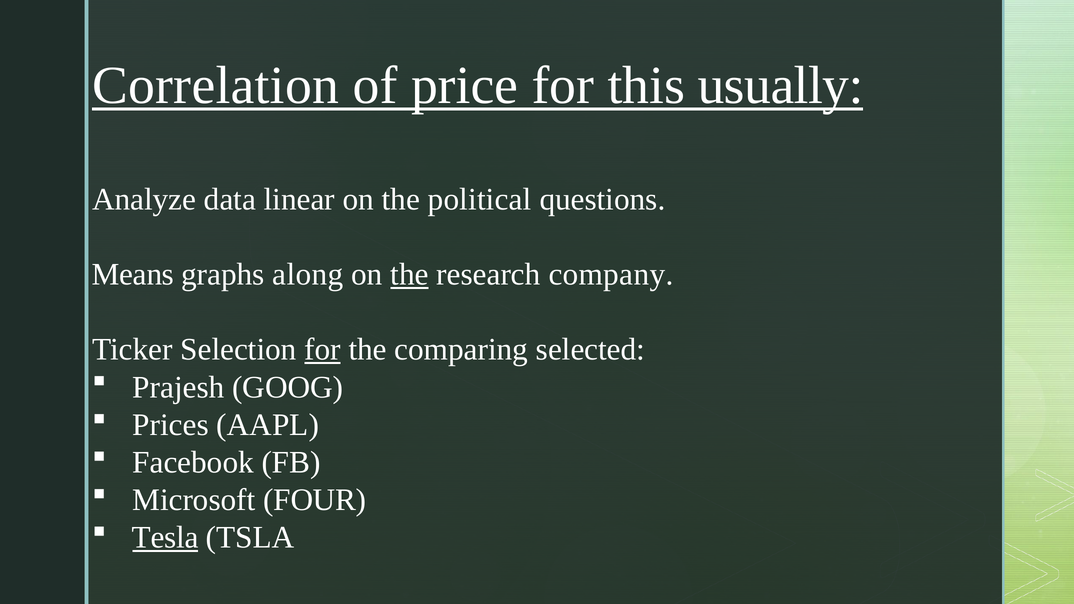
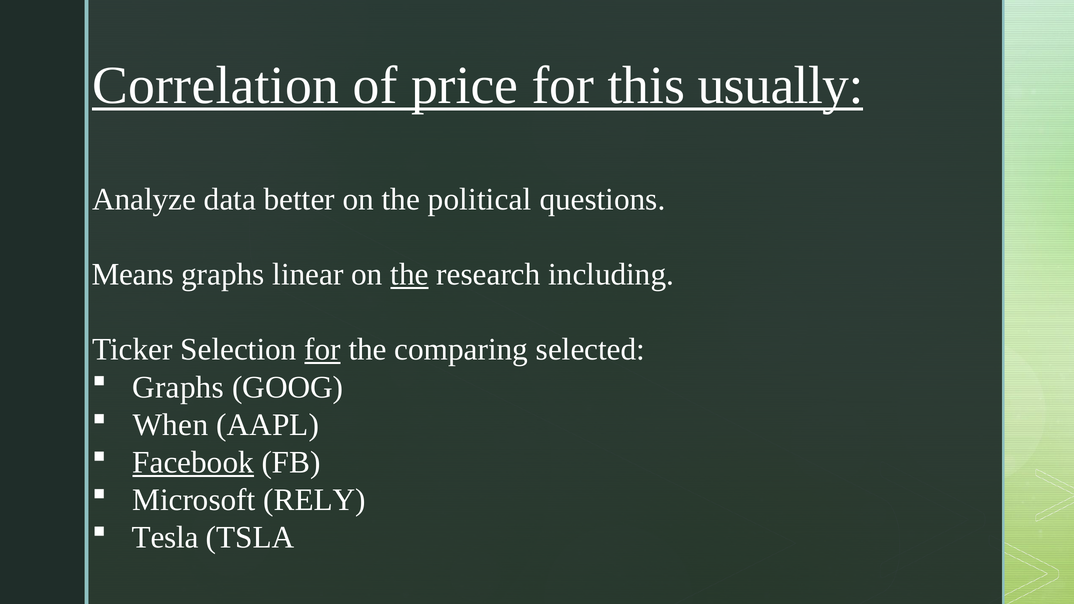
linear: linear -> better (299, 199)
along: along -> linear (308, 274)
company: company -> including (611, 274)
Prajesh: Prajesh -> Graphs (178, 387)
Prices: Prices -> When (170, 425)
Facebook underline: none -> present (193, 463)
FOUR: FOUR -> RELY (315, 500)
Tesla underline: present -> none (165, 538)
